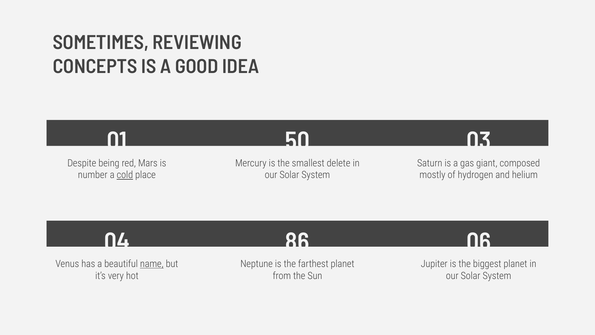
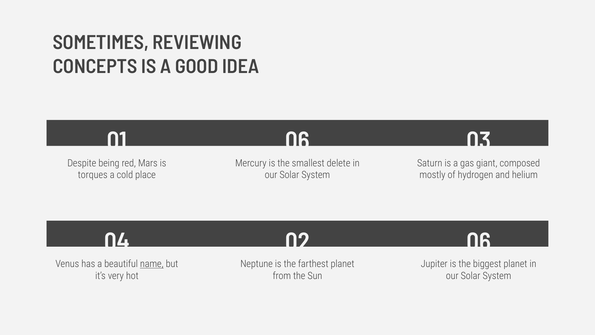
01 50: 50 -> 06 (297, 141)
number: number -> torques (93, 175)
cold underline: present -> none (125, 175)
86: 86 -> 02 (298, 242)
